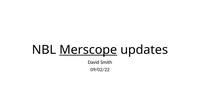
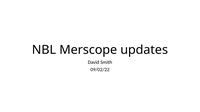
Merscope underline: present -> none (88, 50)
